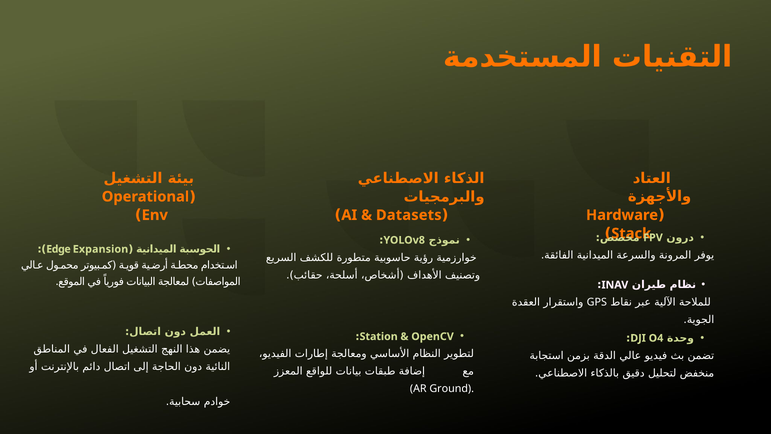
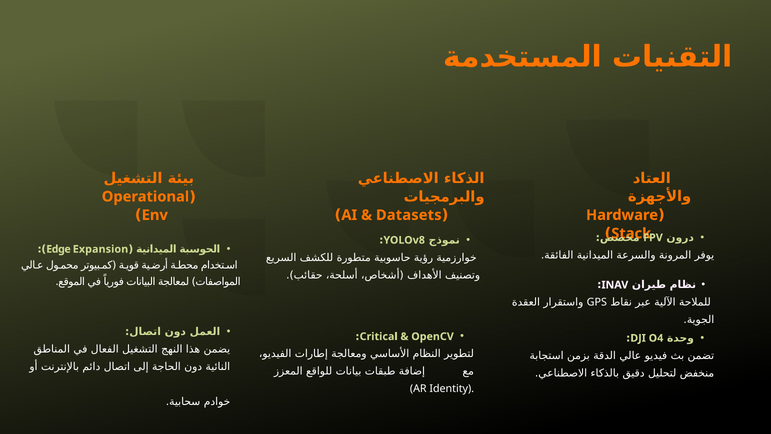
Station: Station -> Critical (379, 336)
Ground: Ground -> Identity (452, 389)
